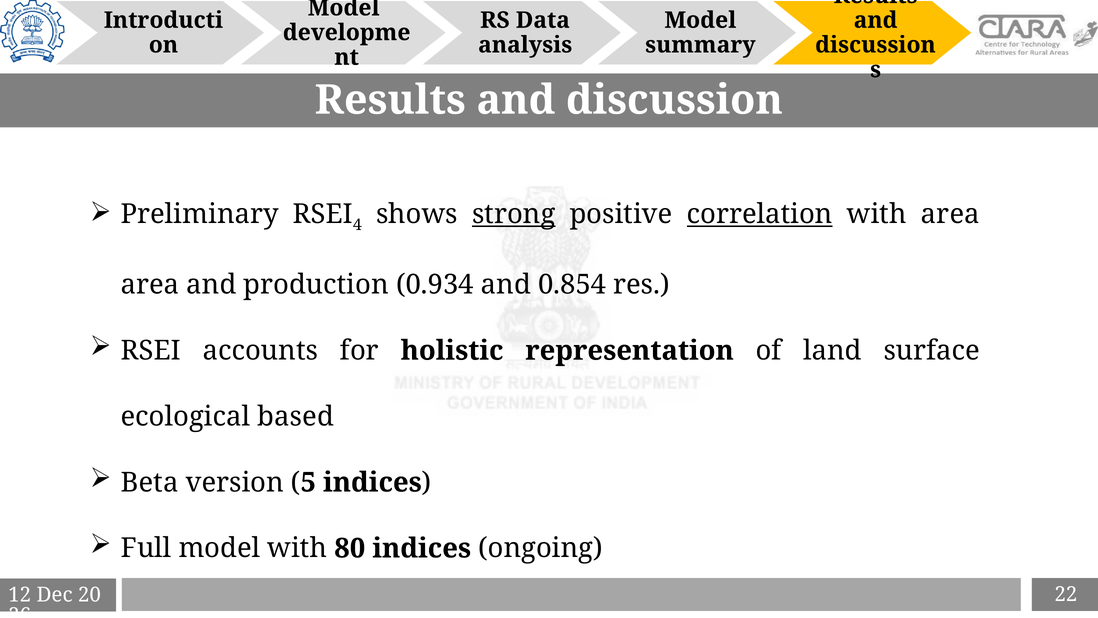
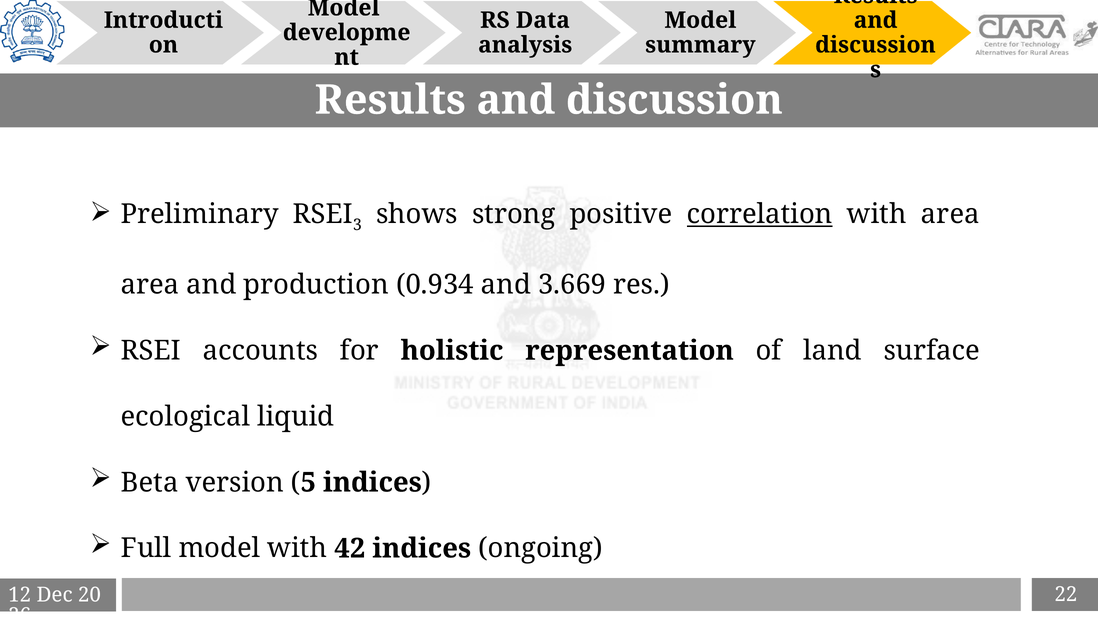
4: 4 -> 3 (357, 225)
strong underline: present -> none (514, 214)
0.854: 0.854 -> 3.669 (572, 285)
based: based -> liquid (296, 416)
80: 80 -> 42 (350, 548)
